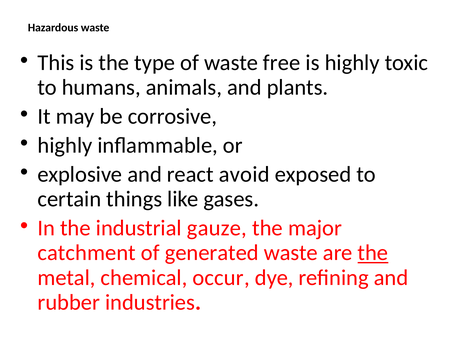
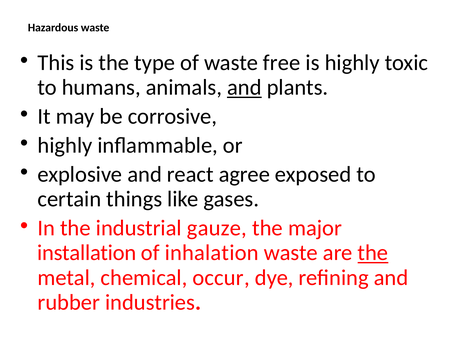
and underline: none -> present (244, 88)
avoid: avoid -> agree (244, 174)
catchment: catchment -> installation (87, 253)
generated: generated -> inhalation (212, 253)
